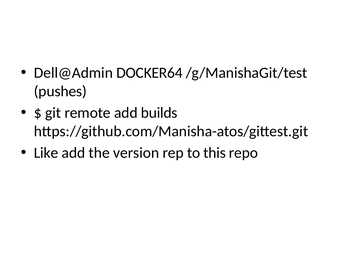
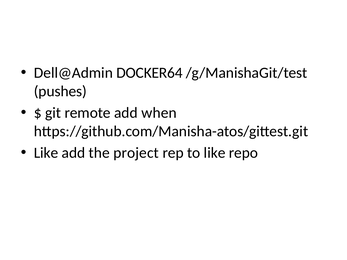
builds: builds -> when (159, 113)
version: version -> project (136, 153)
to this: this -> like (215, 153)
